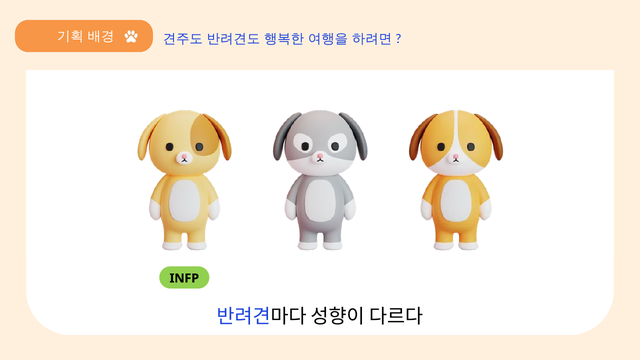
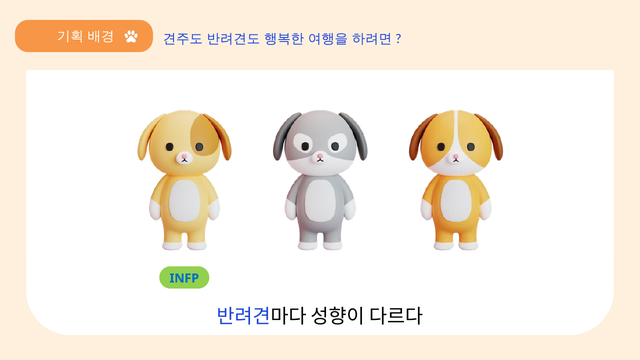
INFP colour: black -> blue (184, 278)
